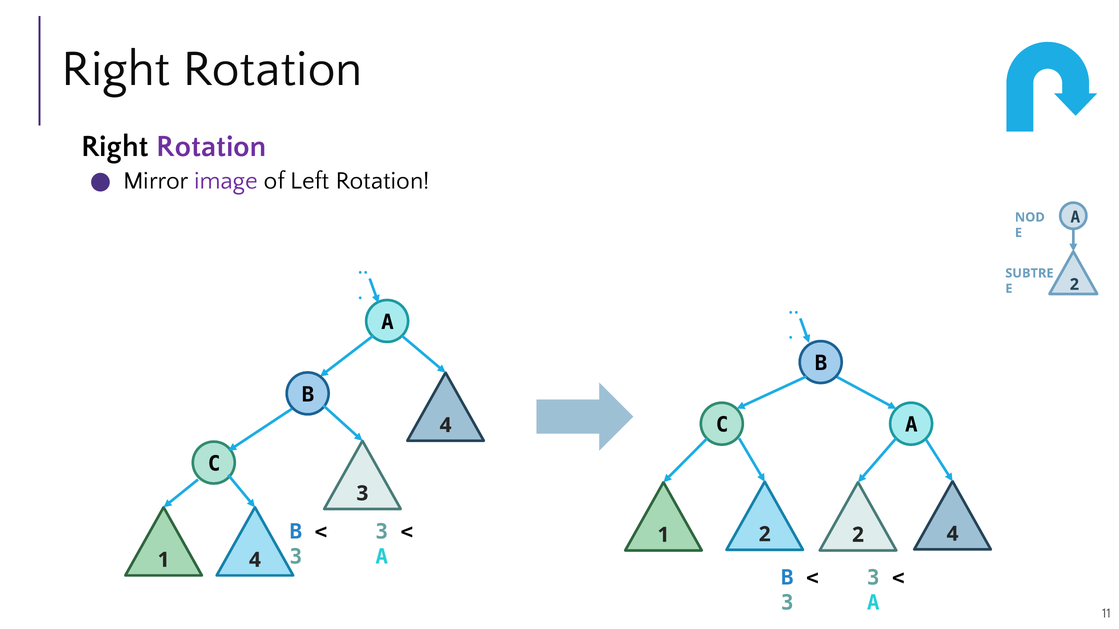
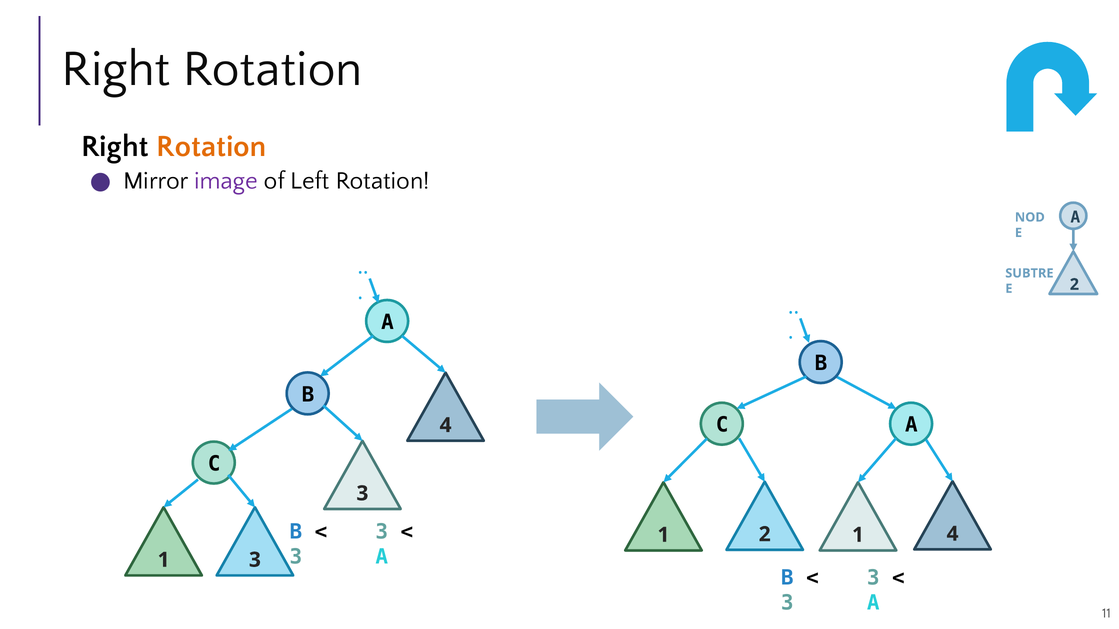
Rotation colour: purple -> orange (211, 146)
2 2: 2 -> 1 (858, 535)
1 4: 4 -> 3 (255, 560)
